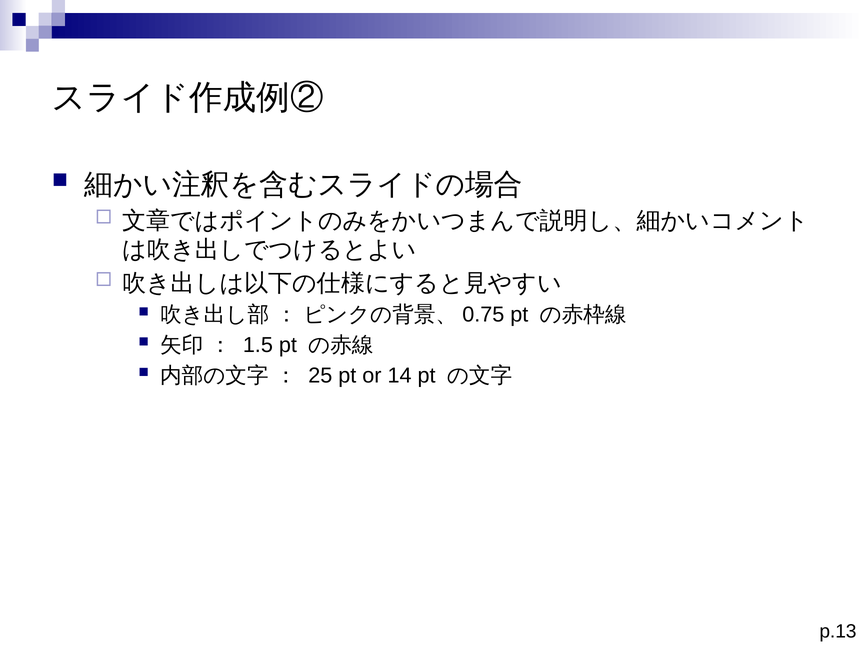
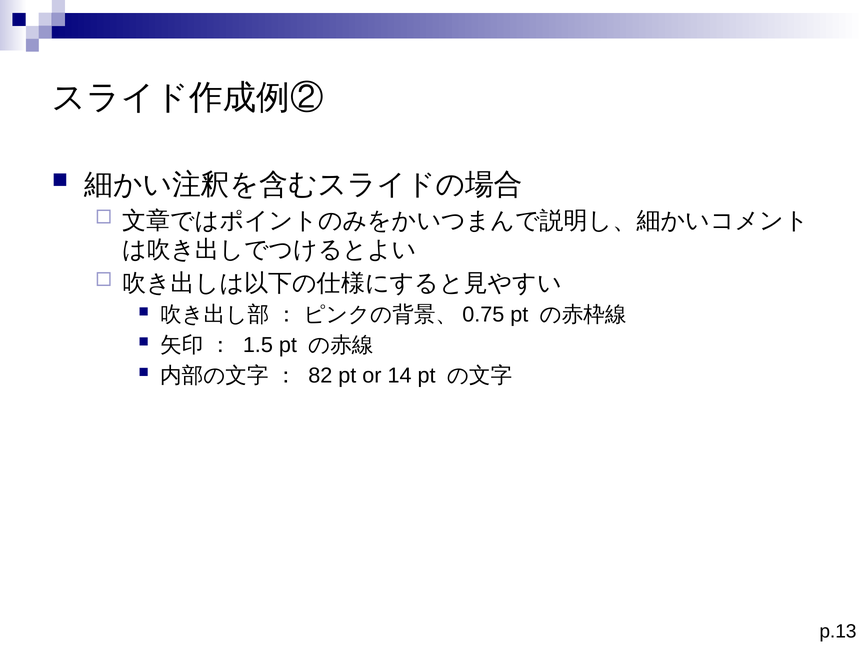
25: 25 -> 82 (320, 375)
